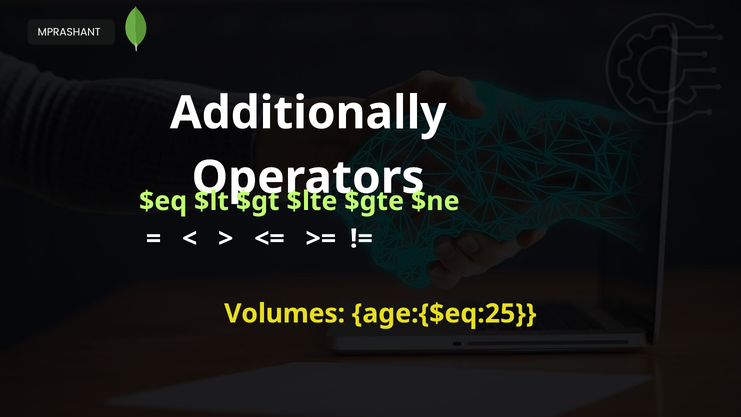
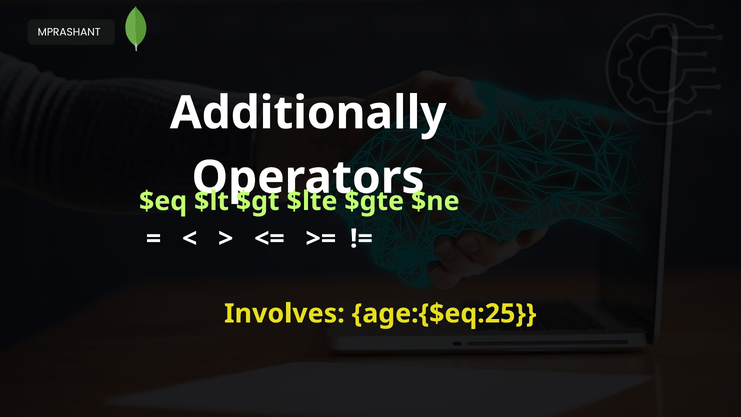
Volumes: Volumes -> Involves (284, 313)
